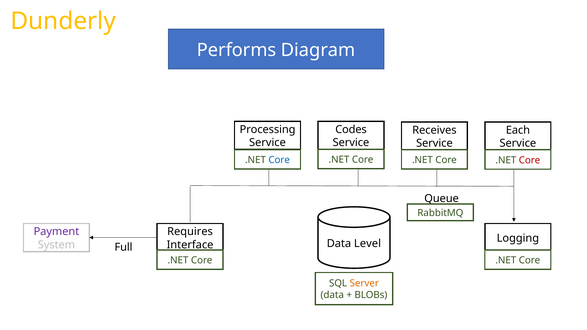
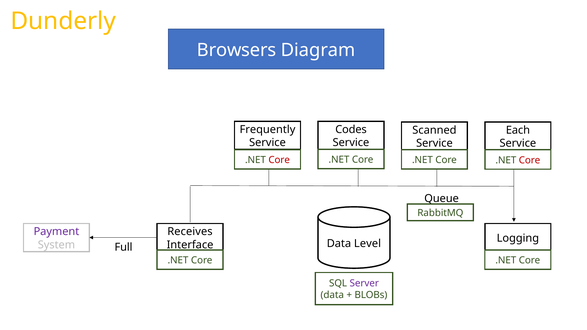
Performs: Performs -> Browsers (237, 50)
Processing: Processing -> Frequently (268, 130)
Receives: Receives -> Scanned (434, 130)
Core colour: blue -> red (279, 160)
Requires: Requires -> Receives (190, 232)
Server colour: orange -> purple (364, 284)
